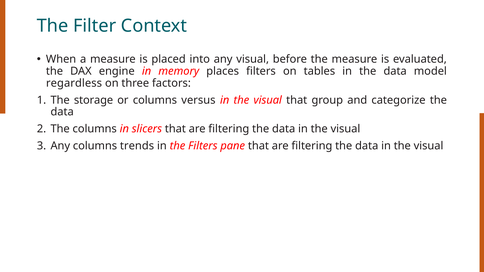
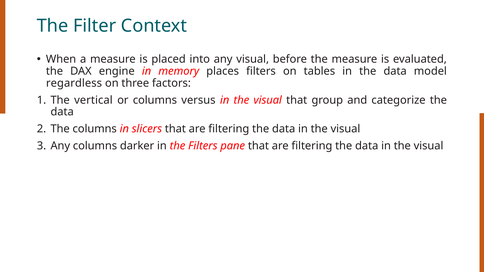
storage: storage -> vertical (93, 100)
trends: trends -> darker (137, 146)
